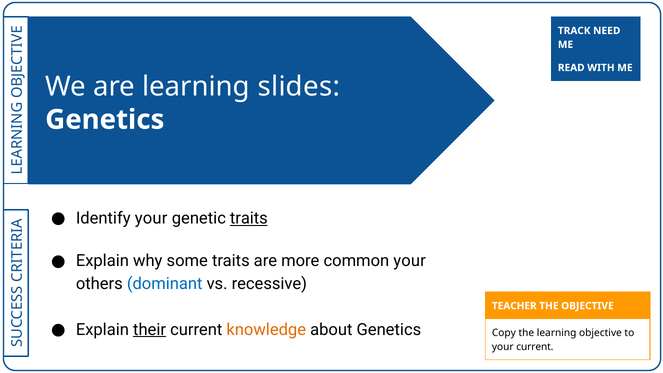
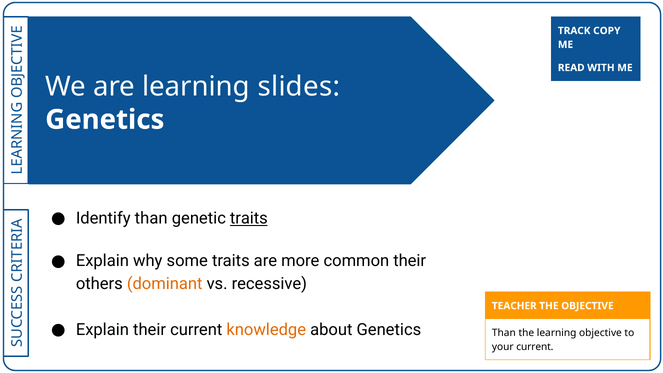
NEED: NEED -> COPY (607, 31)
Identify your: your -> than (151, 218)
common your: your -> their (410, 261)
dominant colour: blue -> orange (165, 284)
their underline: present -> none (150, 330)
Copy: Copy -> Than (504, 333)
